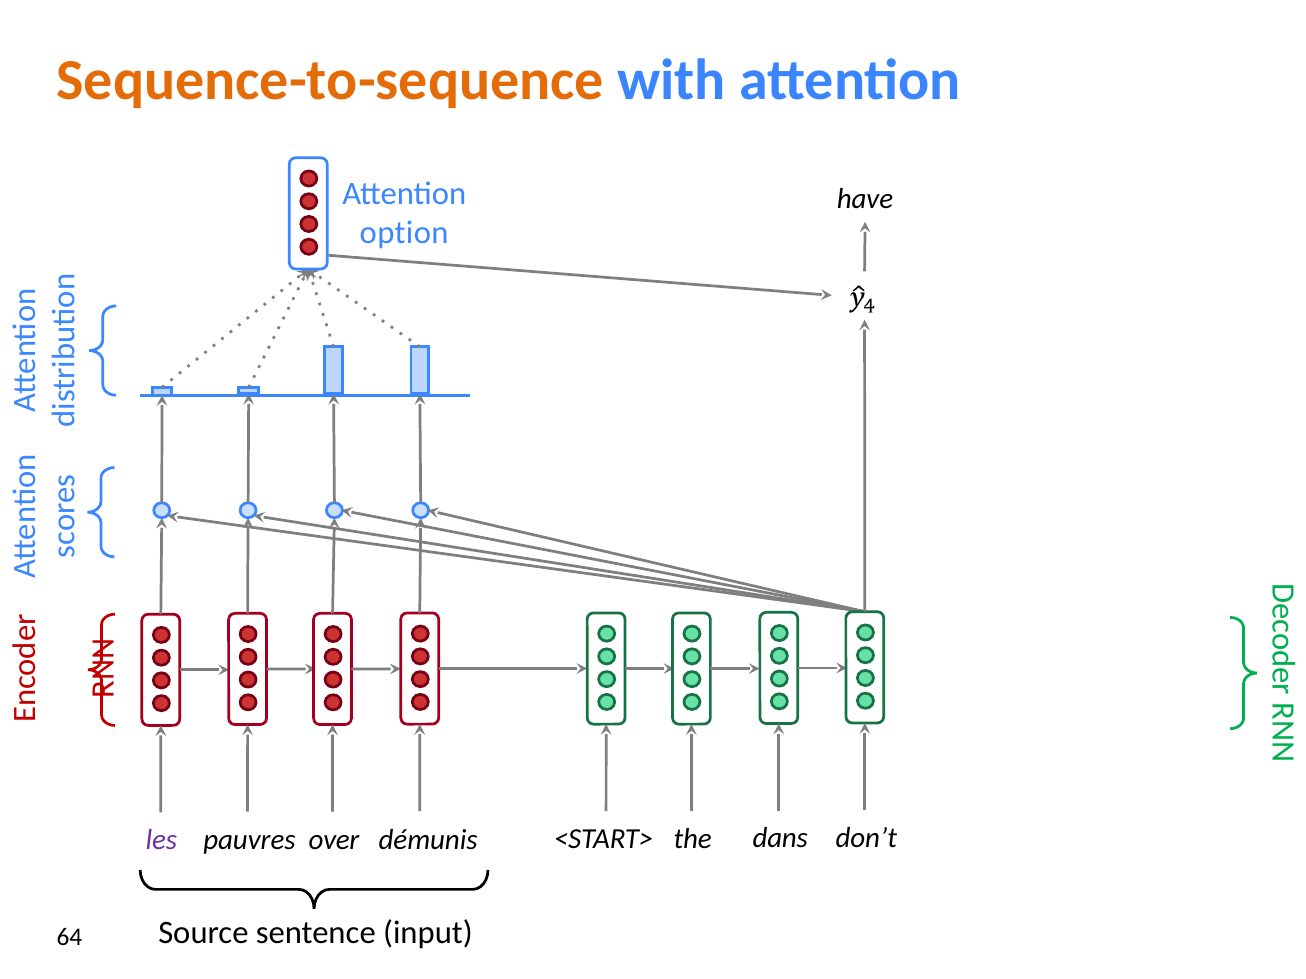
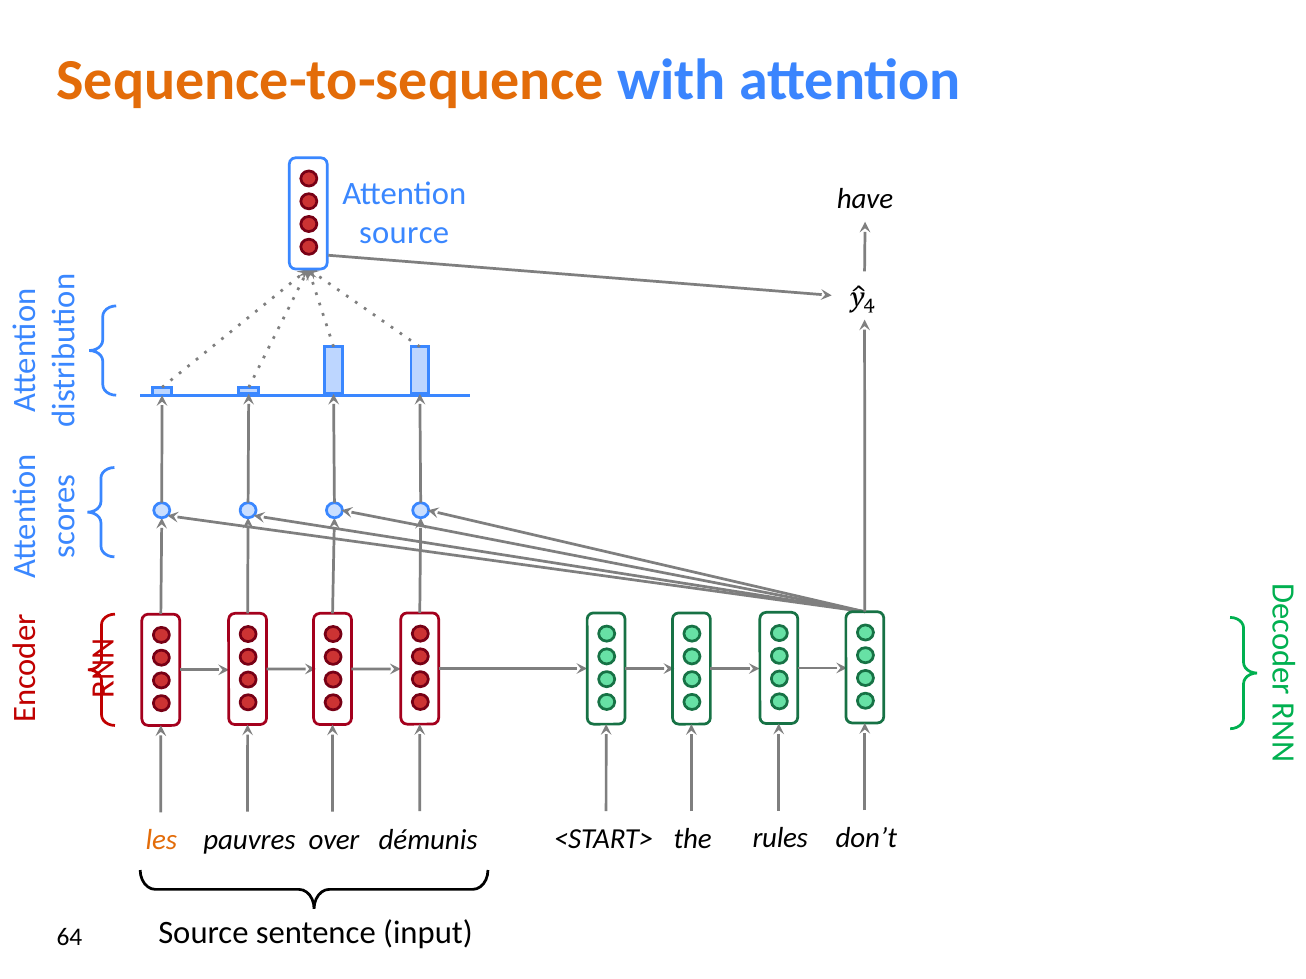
option: option -> source (404, 233)
dans: dans -> rules (780, 838)
les colour: purple -> orange (161, 840)
